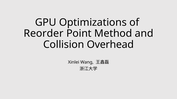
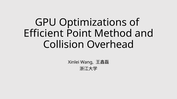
Reorder: Reorder -> Efficient (44, 34)
